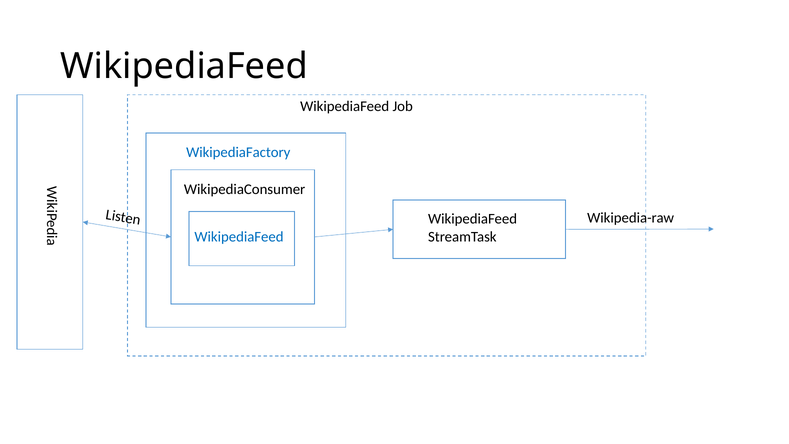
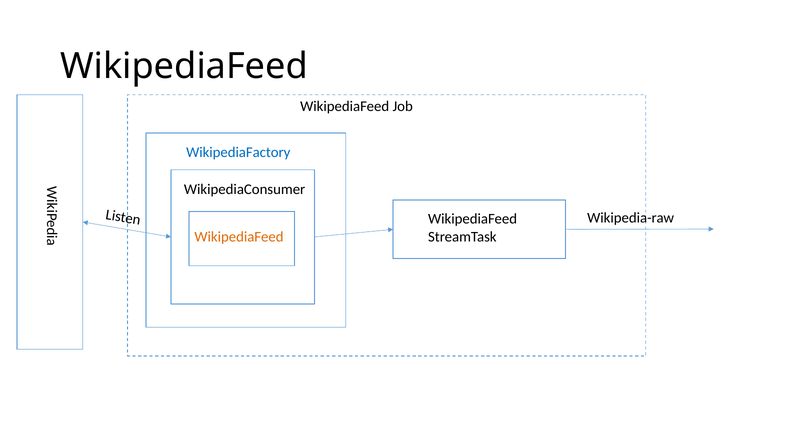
WikipediaFeed colour: blue -> orange (239, 237)
